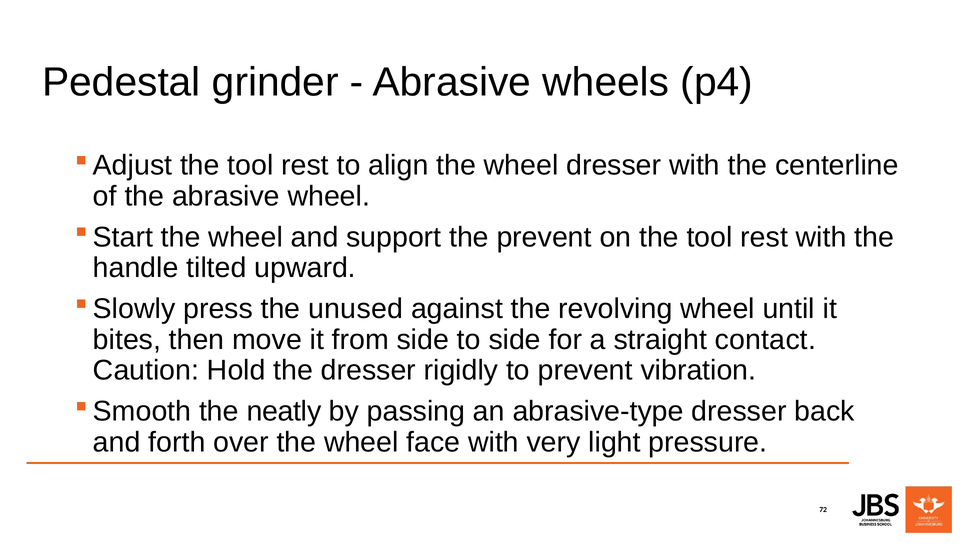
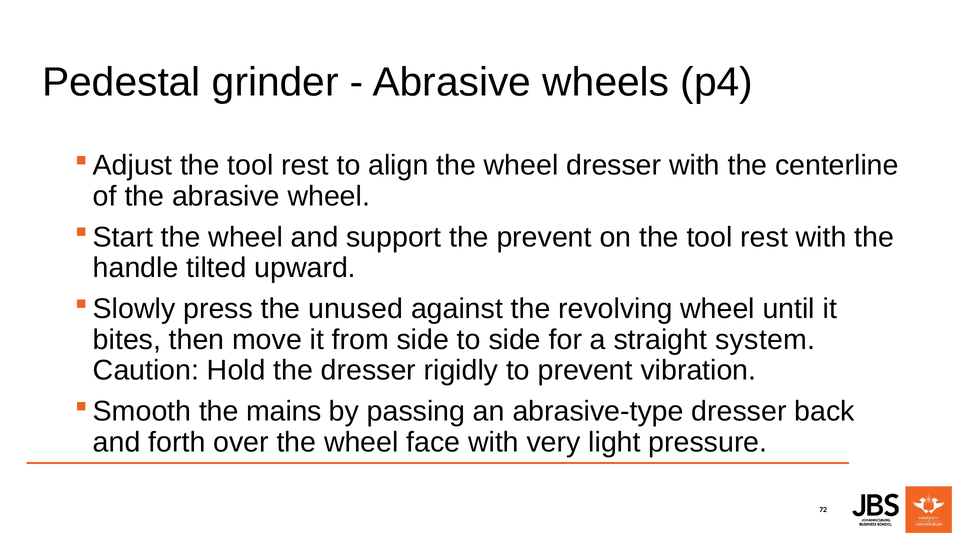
contact: contact -> system (765, 340)
neatly: neatly -> mains (284, 412)
